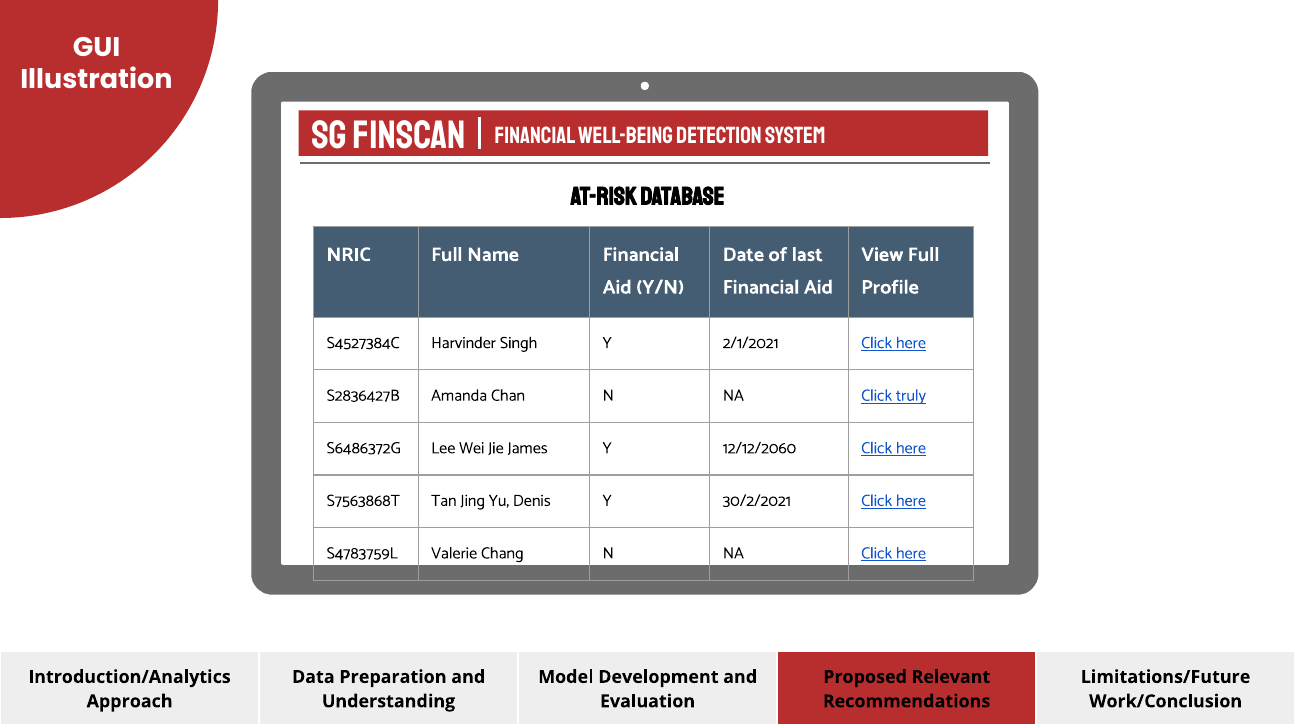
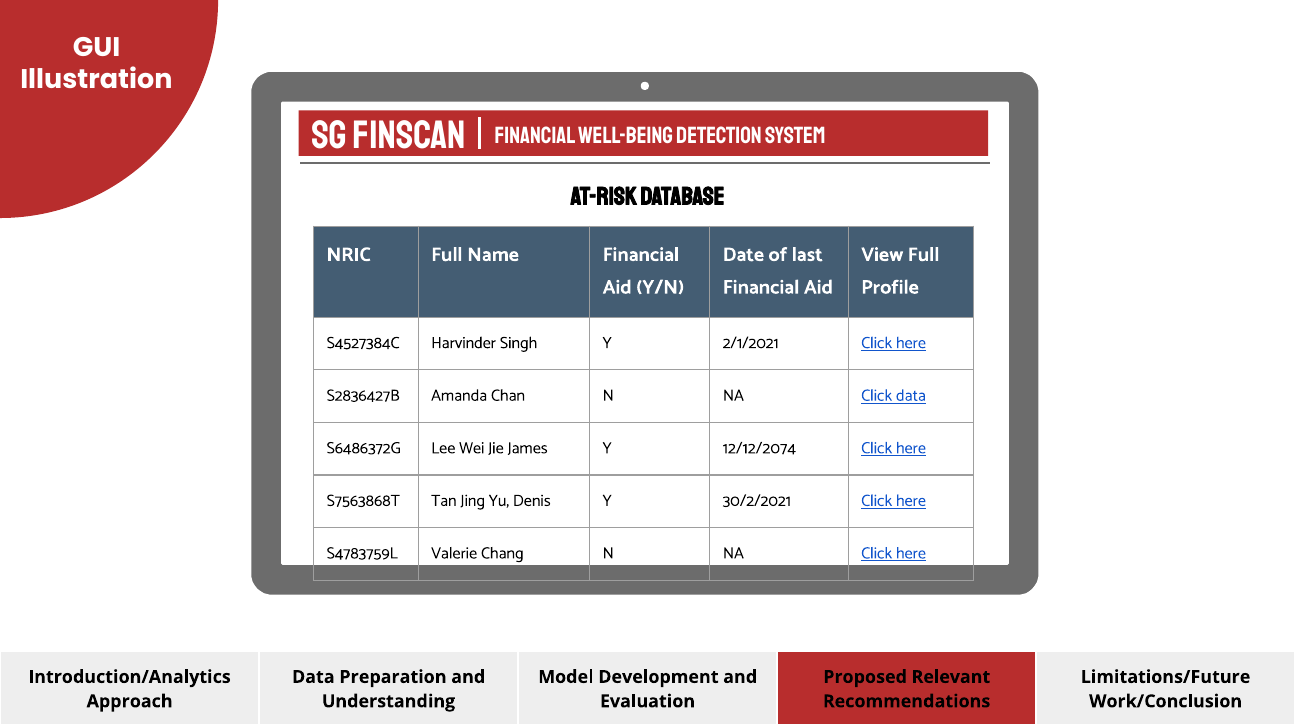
Click truly: truly -> data (911, 396)
12/12/2060: 12/12/2060 -> 12/12/2074 (759, 448)
